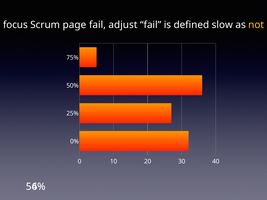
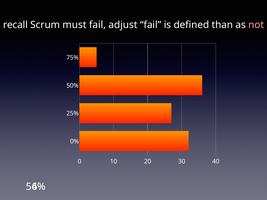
focus: focus -> recall (15, 25)
page: page -> must (75, 25)
slow: slow -> than (222, 25)
not colour: yellow -> pink (256, 25)
